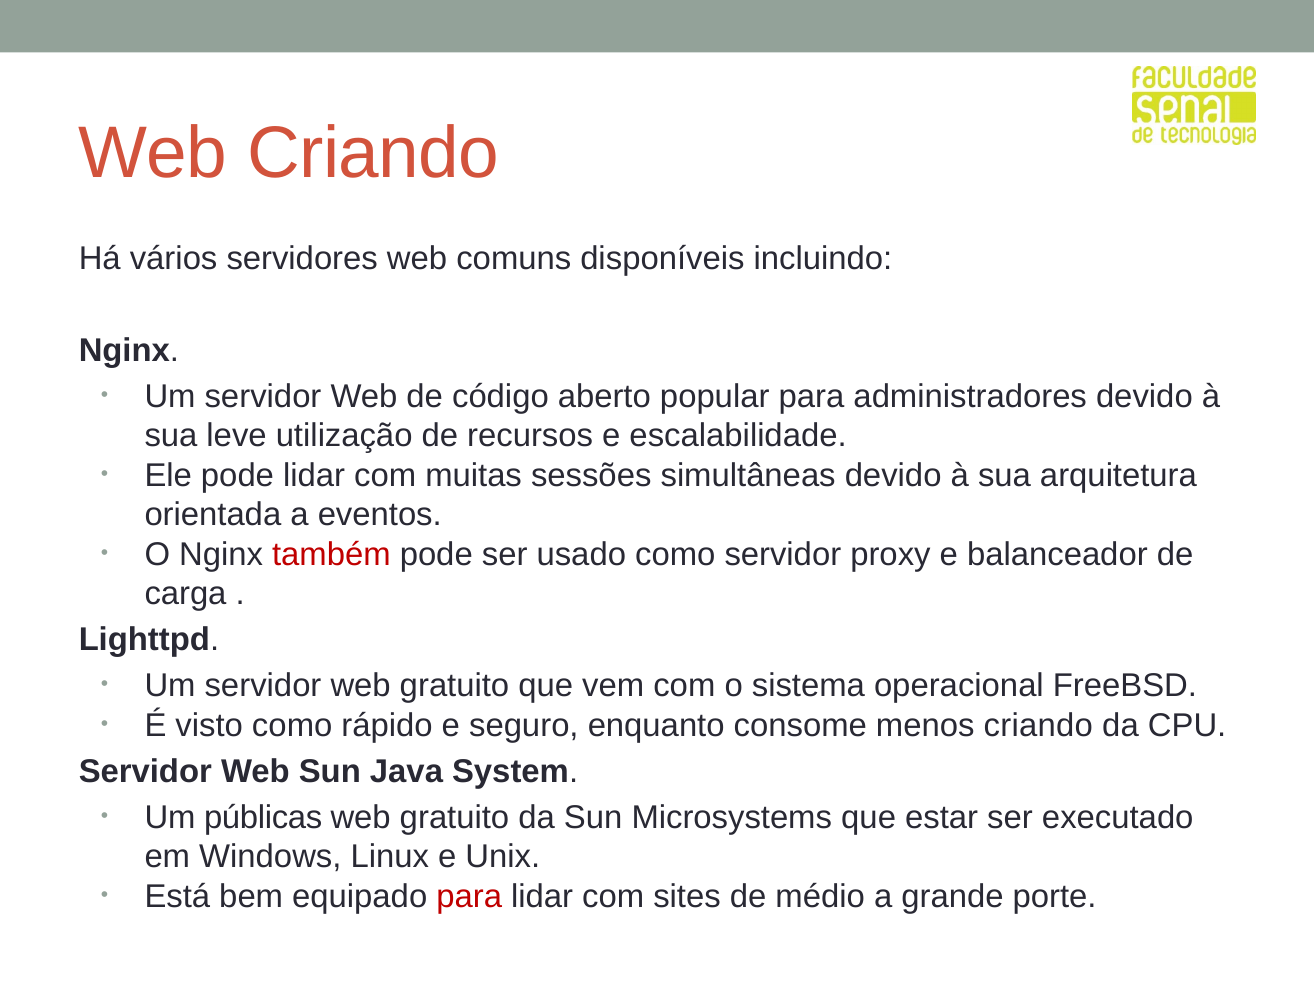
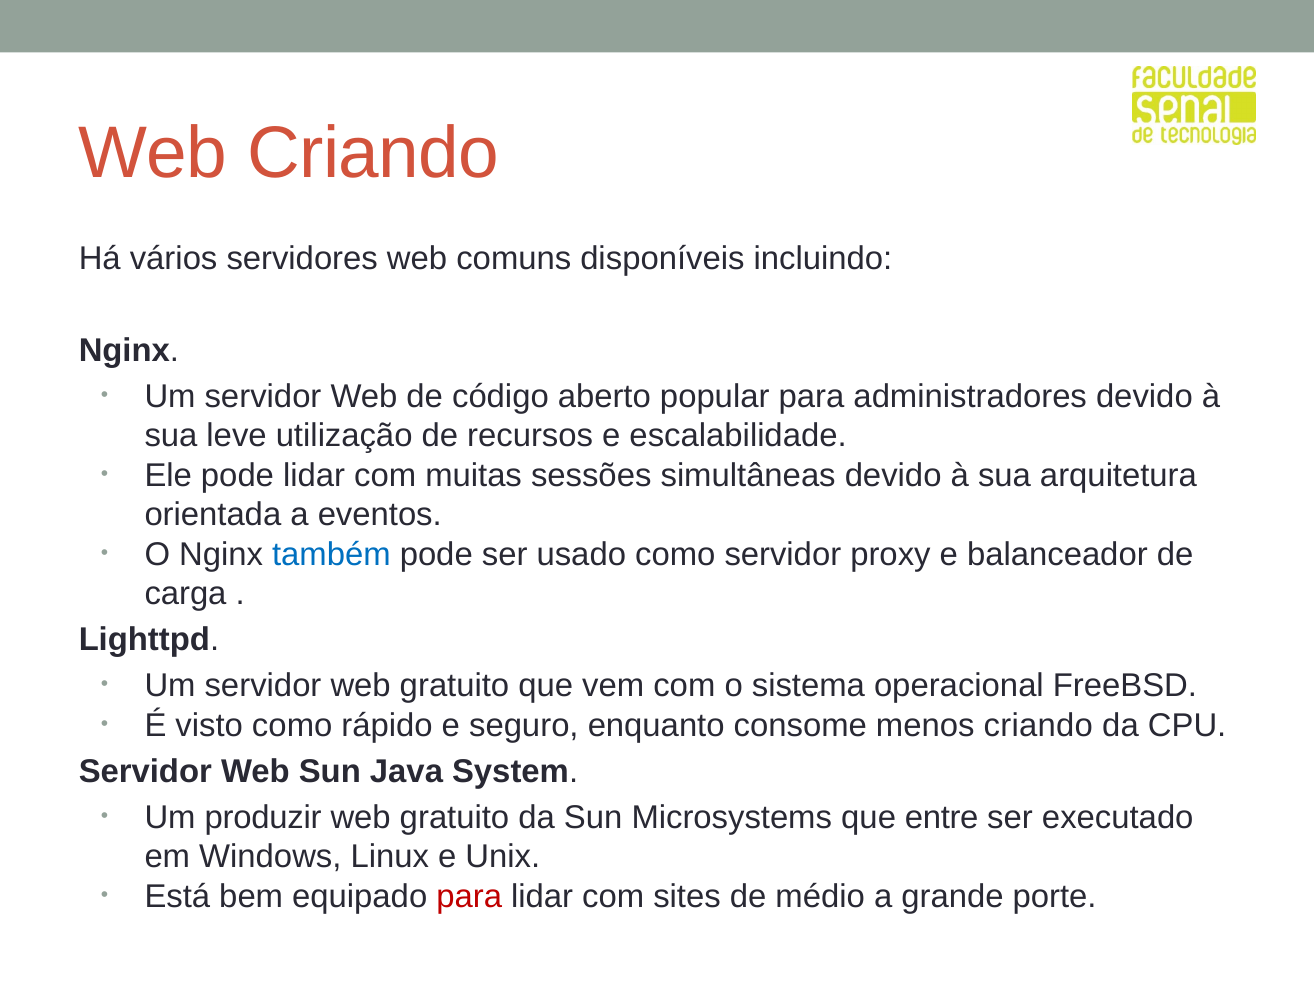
também colour: red -> blue (331, 554)
públicas: públicas -> produzir (263, 817)
estar: estar -> entre (942, 817)
